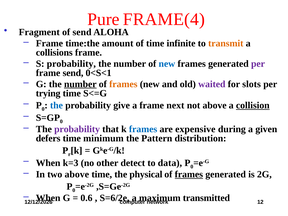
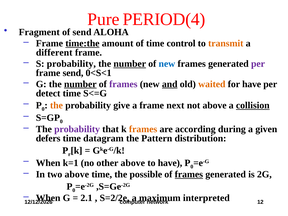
FRAME(4: FRAME(4 -> PERIOD(4 (164, 19)
time:the underline: none -> present (82, 43)
infinite: infinite -> control (181, 43)
collisions: collisions -> different (54, 53)
number underline: none -> present (130, 64)
frames colour: orange -> purple (123, 84)
and underline: none -> present (170, 84)
waited colour: purple -> orange (212, 84)
for slots: slots -> have (252, 84)
trying: trying -> detect (48, 93)
the colour: blue -> orange (56, 105)
frames colour: blue -> orange (143, 129)
expensive: expensive -> according (195, 129)
minimum: minimum -> datagram (103, 138)
k=3: k=3 -> k=1 (71, 163)
other detect: detect -> above (133, 163)
to data: data -> have (170, 163)
physical: physical -> possible (146, 174)
0.6: 0.6 -> 2.1 (86, 198)
S=6/2e: S=6/2e -> S=2/2e (115, 198)
transmitted: transmitted -> interpreted (206, 198)
